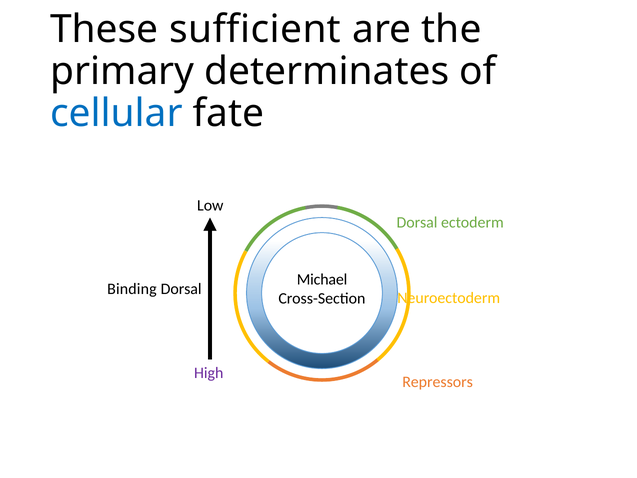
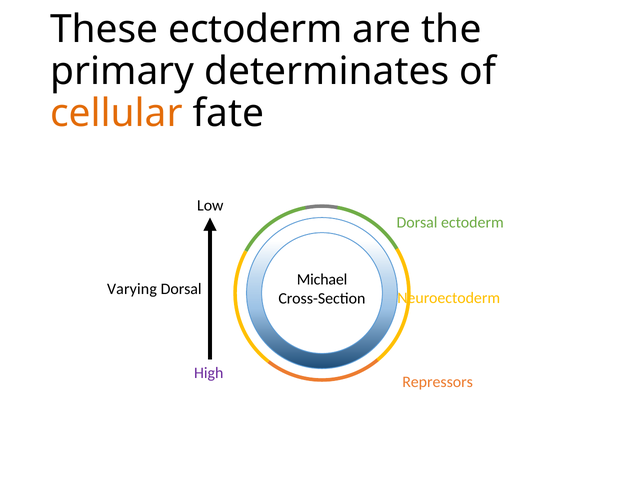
These sufficient: sufficient -> ectoderm (256, 29)
cellular colour: blue -> orange (116, 113)
Binding: Binding -> Varying (132, 289)
